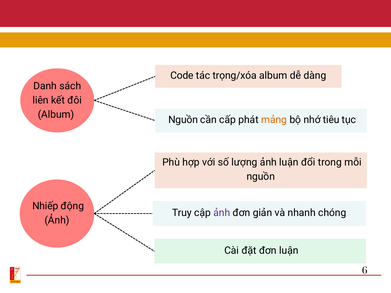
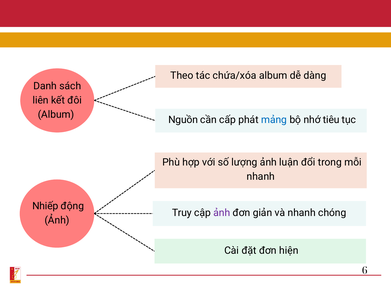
Code: Code -> Theo (182, 76)
trọng/xóa: trọng/xóa -> chứa/xóa (235, 76)
mảng colour: orange -> blue (274, 120)
nguồn: nguồn -> nhanh (261, 177)
đơn luận: luận -> hiện (289, 251)
